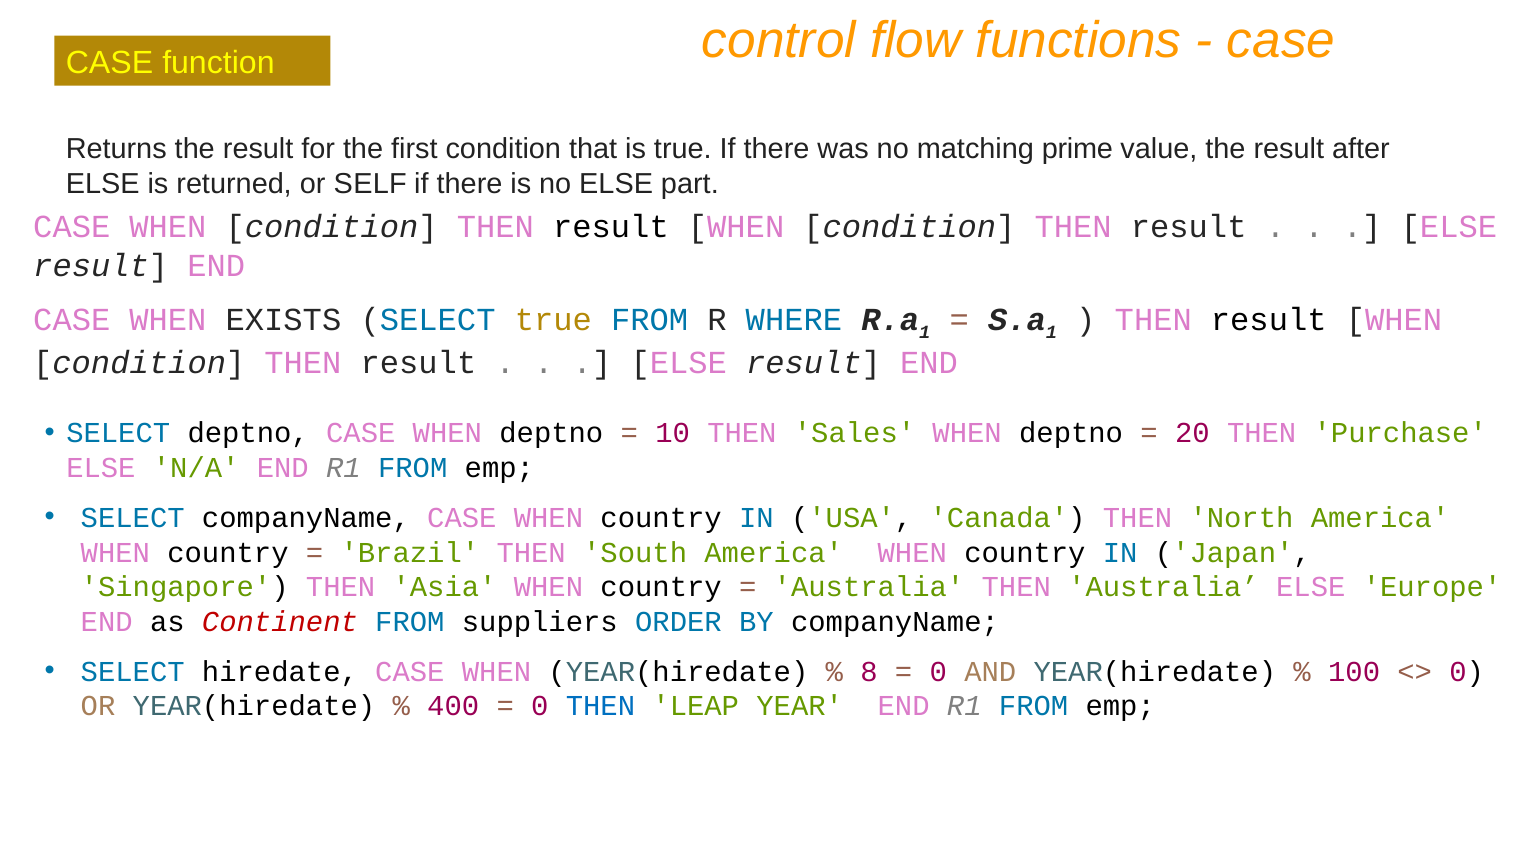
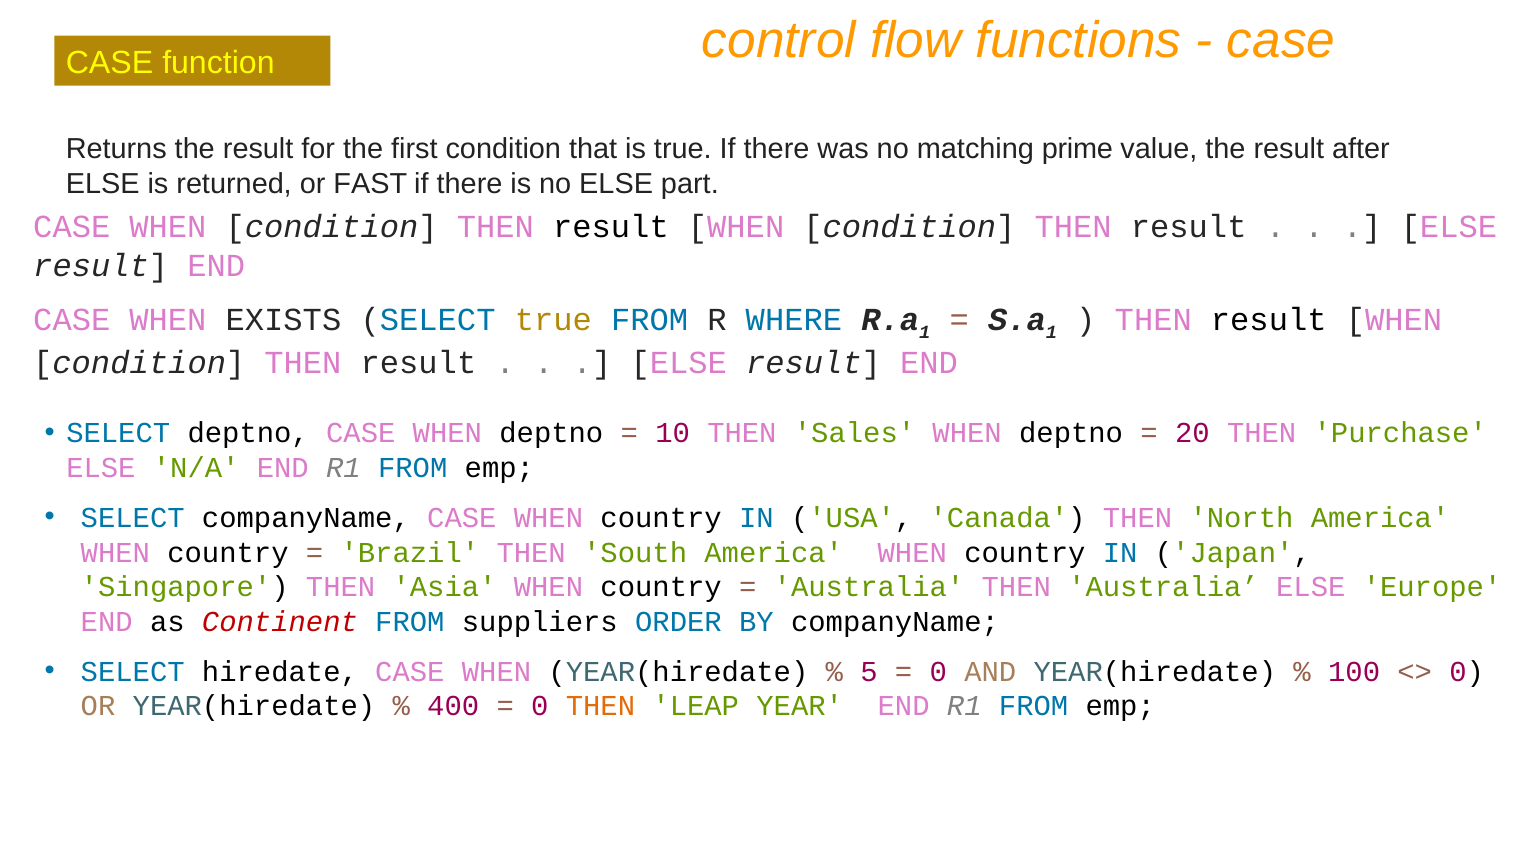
SELF: SELF -> FAST (370, 184)
8: 8 -> 5 (869, 672)
THEN colour: blue -> orange (600, 707)
